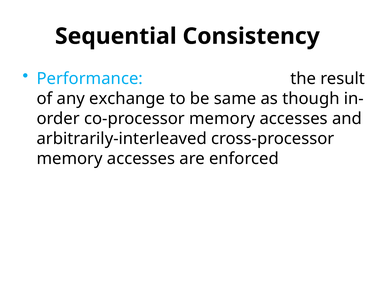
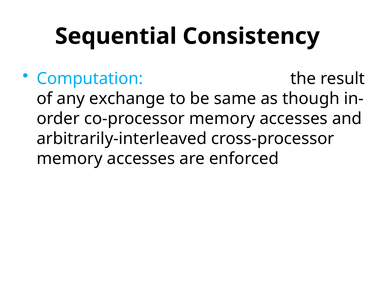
Performance: Performance -> Computation (90, 79)
